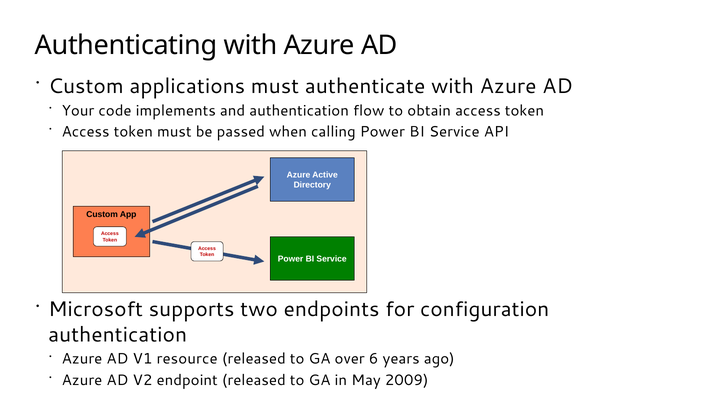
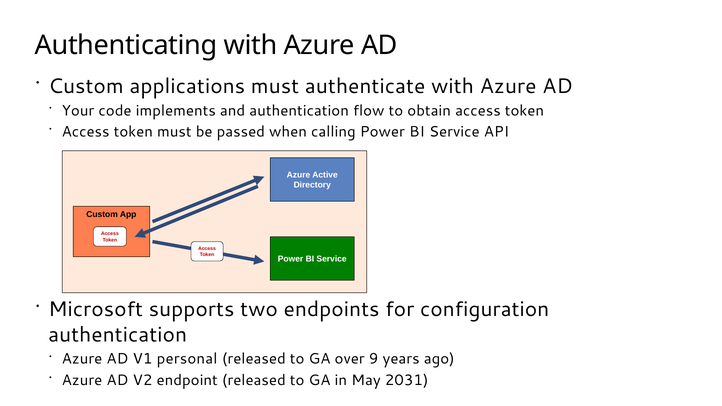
resource: resource -> personal (187, 359)
6: 6 -> 9 (374, 359)
2009: 2009 -> 2031 (407, 380)
